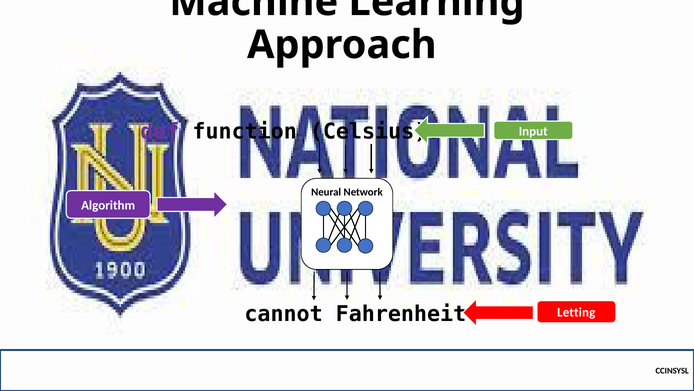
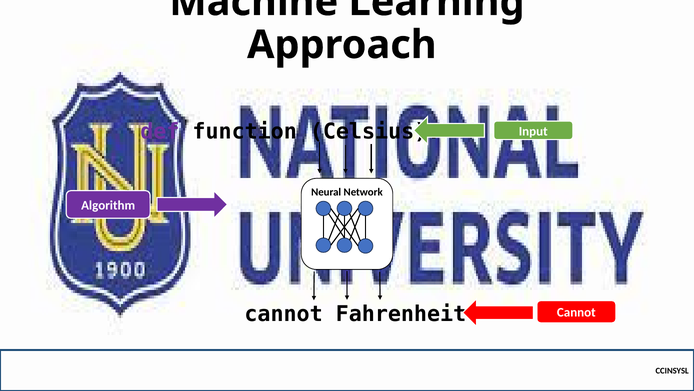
Letting: Letting -> Cannot (576, 312)
